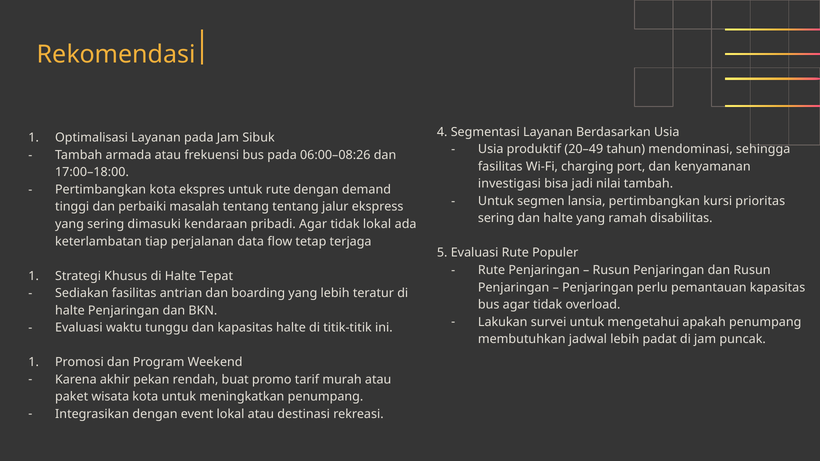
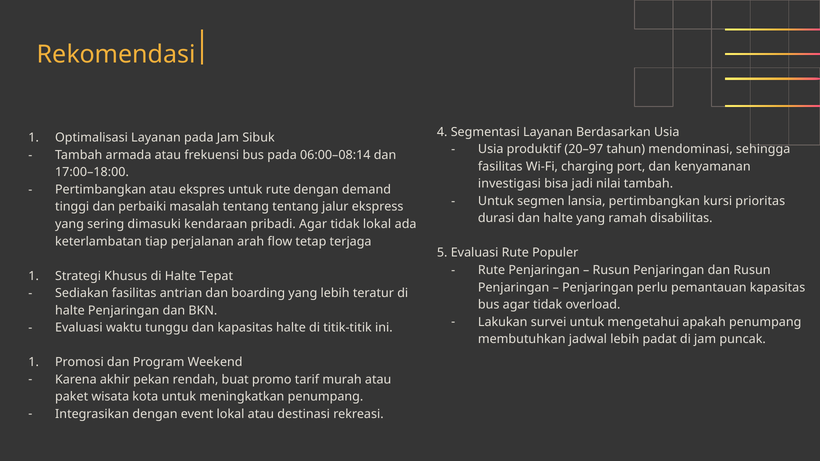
20–49: 20–49 -> 20–97 (584, 149)
06:00–08:26: 06:00–08:26 -> 06:00–08:14 (335, 155)
Pertimbangkan kota: kota -> atau (163, 190)
sering: sering -> durasi (496, 218)
data: data -> arah (251, 242)
